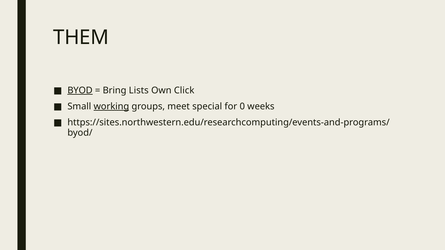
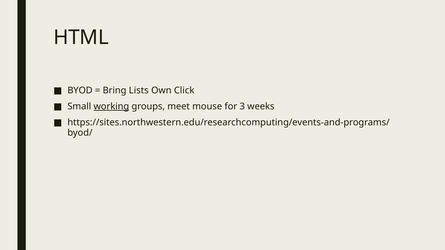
THEM: THEM -> HTML (81, 37)
BYOD underline: present -> none (80, 90)
special: special -> mouse (207, 106)
0: 0 -> 3 (242, 106)
